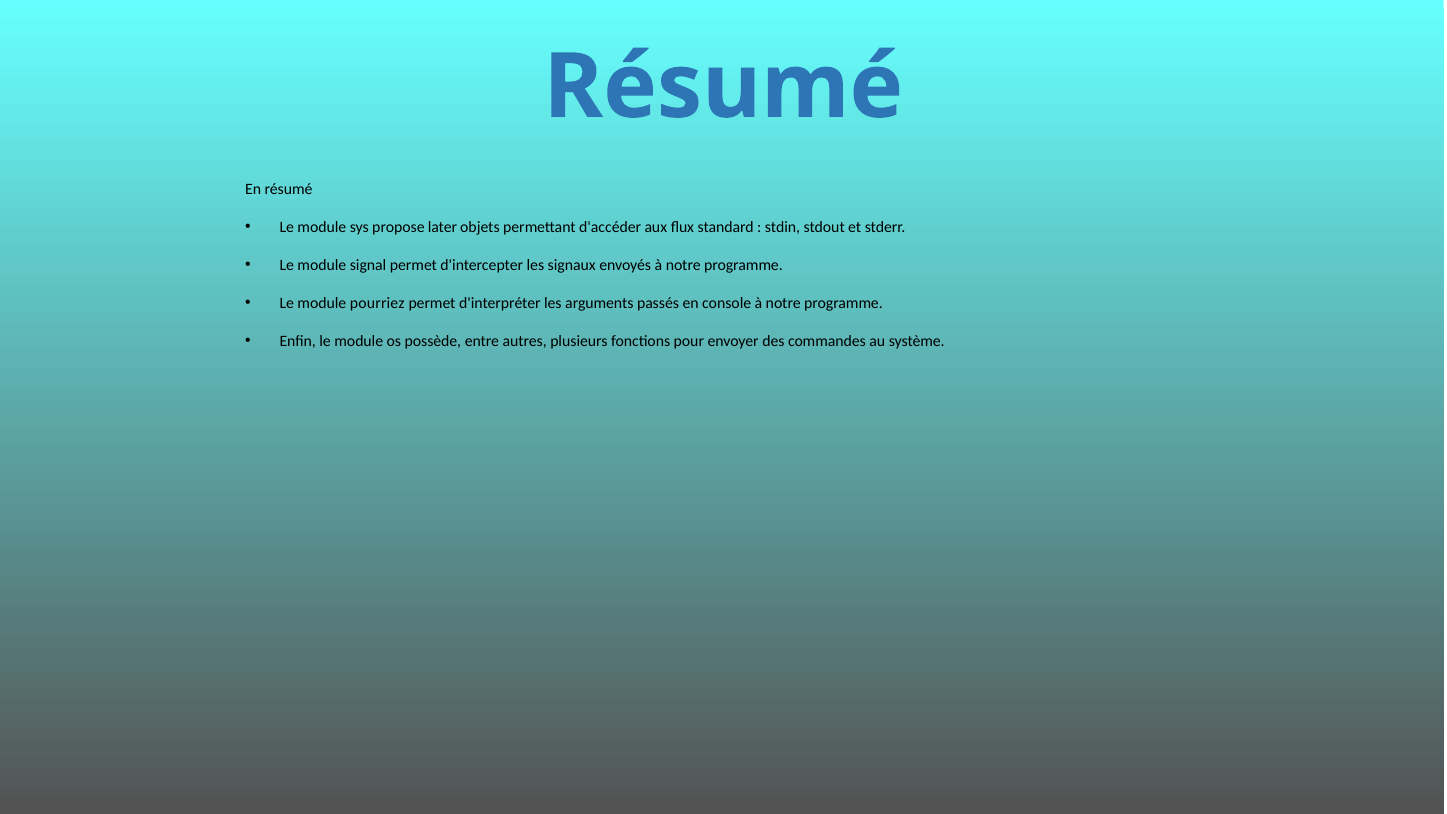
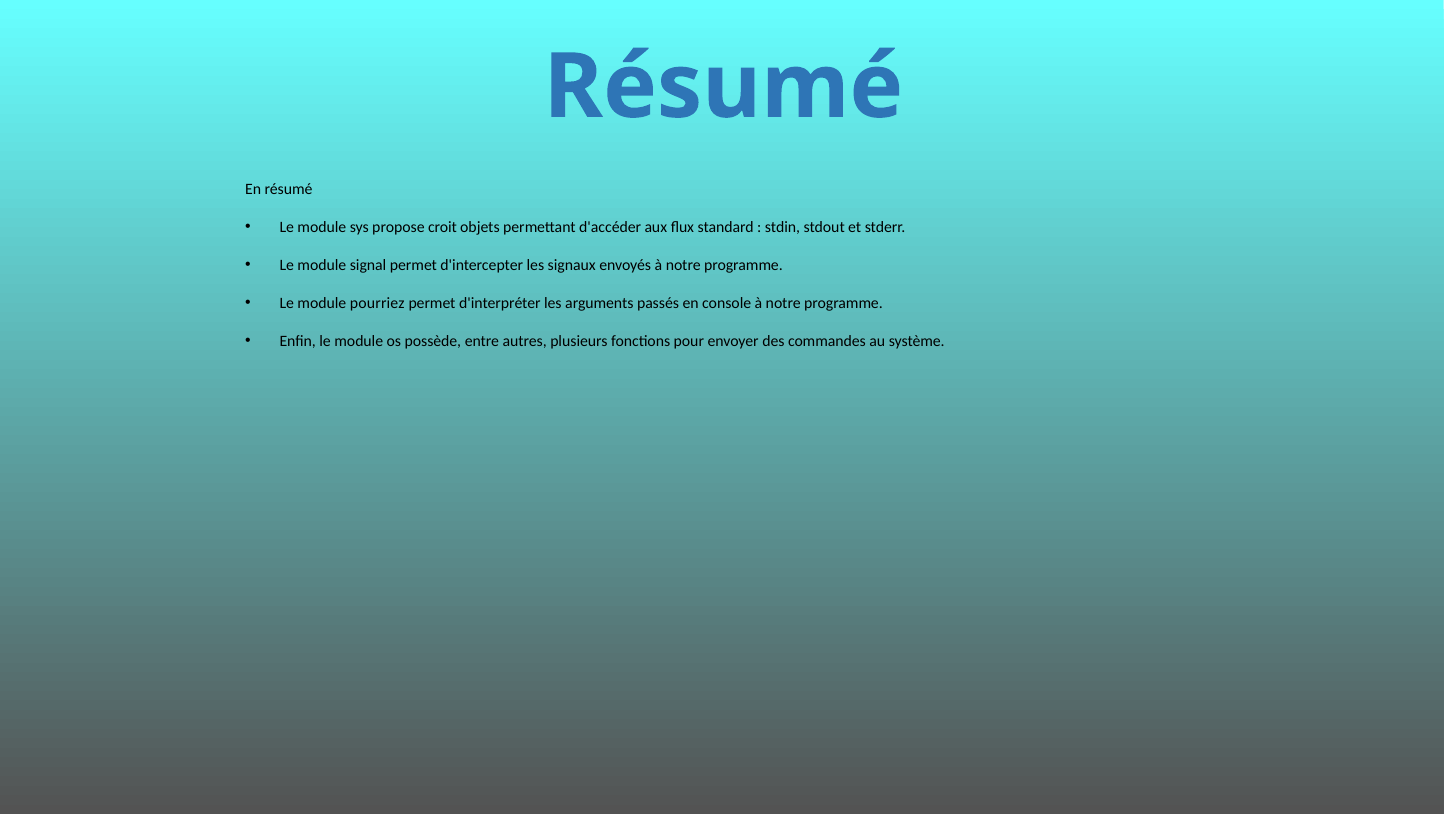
later: later -> croit (442, 227)
